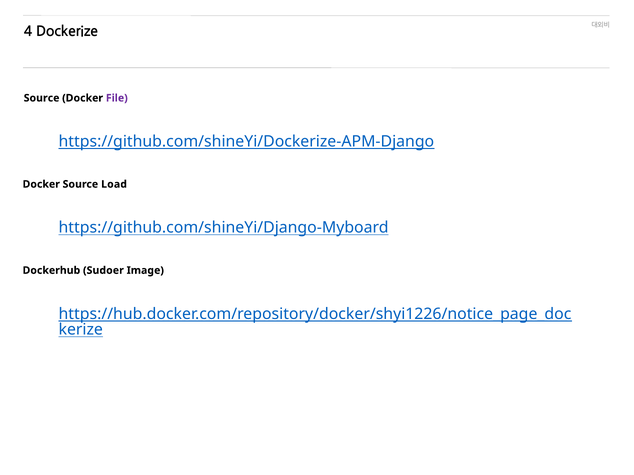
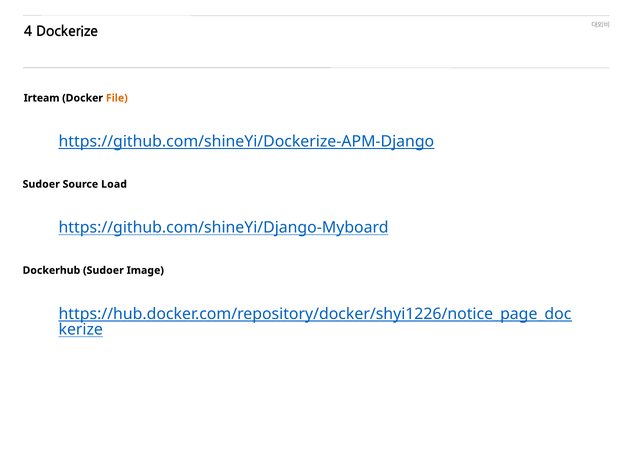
Source: Source -> Irteam (42, 98)
File colour: purple -> orange (117, 98)
Docker: Docker -> Sudoer (41, 184)
